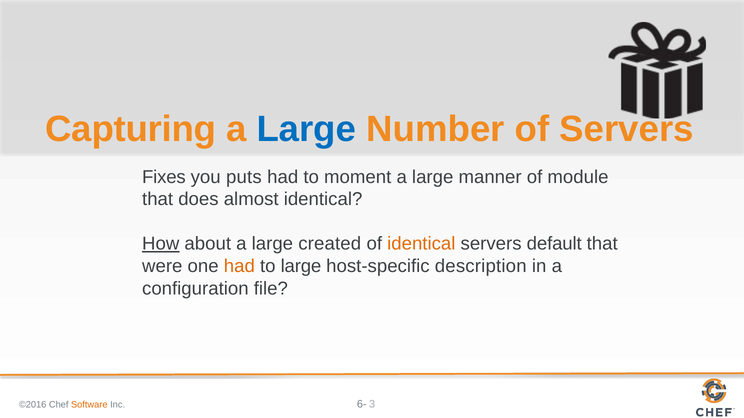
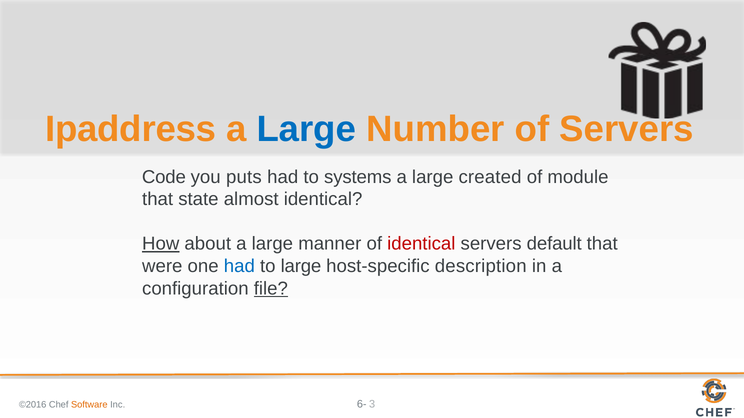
Capturing: Capturing -> Ipaddress (131, 129)
Fixes: Fixes -> Code (164, 177)
moment: moment -> systems (358, 177)
manner: manner -> created (490, 177)
does: does -> state (198, 199)
created: created -> manner (330, 244)
identical colour: orange -> red (421, 244)
had colour: orange -> blue (239, 266)
file underline: none -> present (271, 289)
